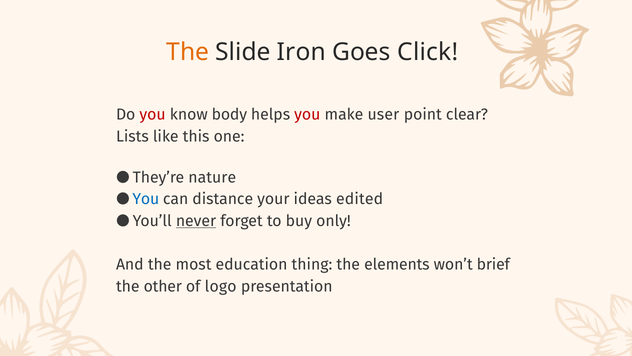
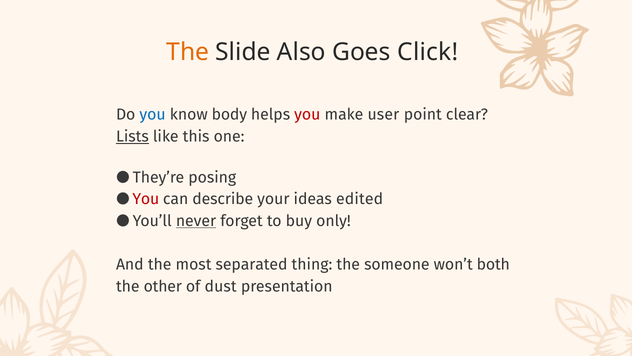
Iron: Iron -> Also (301, 52)
you colour: red -> blue (153, 114)
Lists underline: none -> present (132, 136)
nature: nature -> posing (212, 177)
You colour: blue -> red (146, 199)
distance: distance -> describe (223, 199)
education: education -> separated (252, 264)
elements: elements -> someone (397, 264)
brief: brief -> both (493, 264)
logo: logo -> dust (221, 286)
